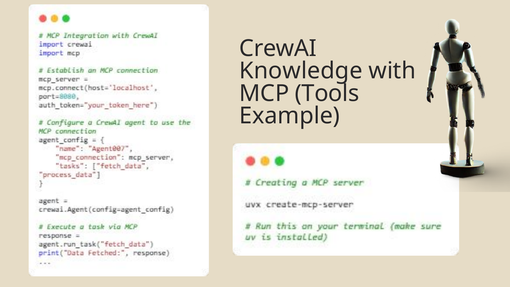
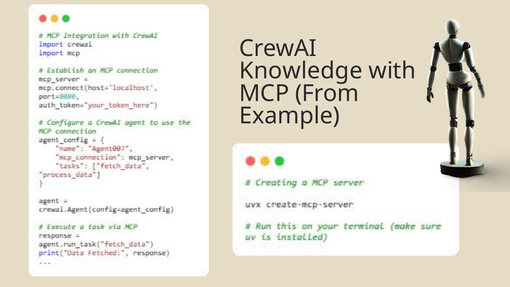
Tools: Tools -> From (327, 93)
